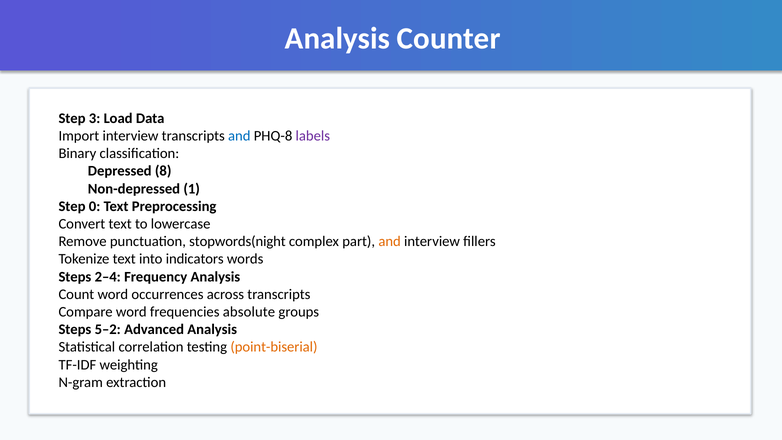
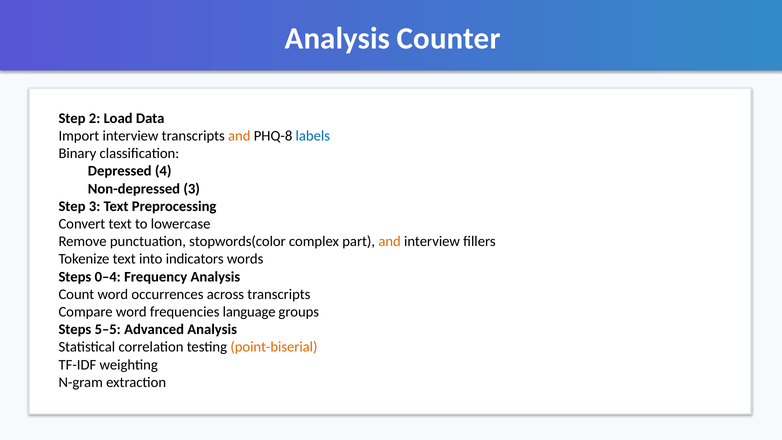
3: 3 -> 2 (95, 118)
and colour: blue -> orange (239, 136)
labels colour: purple -> blue (313, 136)
8: 8 -> 4 (163, 171)
Non-depressed 1: 1 -> 3 (192, 189)
Step 0: 0 -> 3 (95, 206)
stopwords(night: stopwords(night -> stopwords(color (237, 241)
2–4: 2–4 -> 0–4 (108, 277)
absolute: absolute -> language (249, 312)
5–2: 5–2 -> 5–5 (108, 329)
